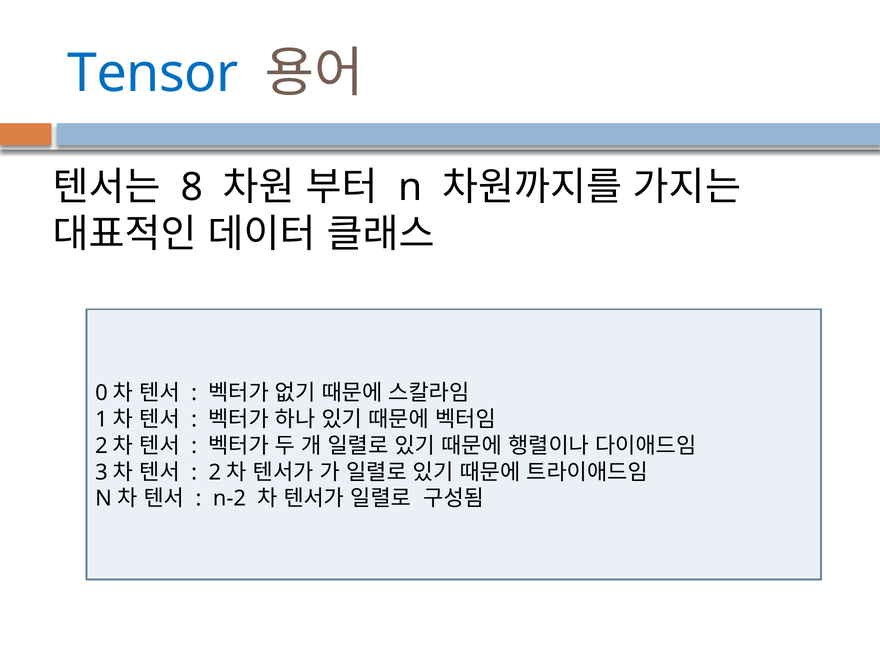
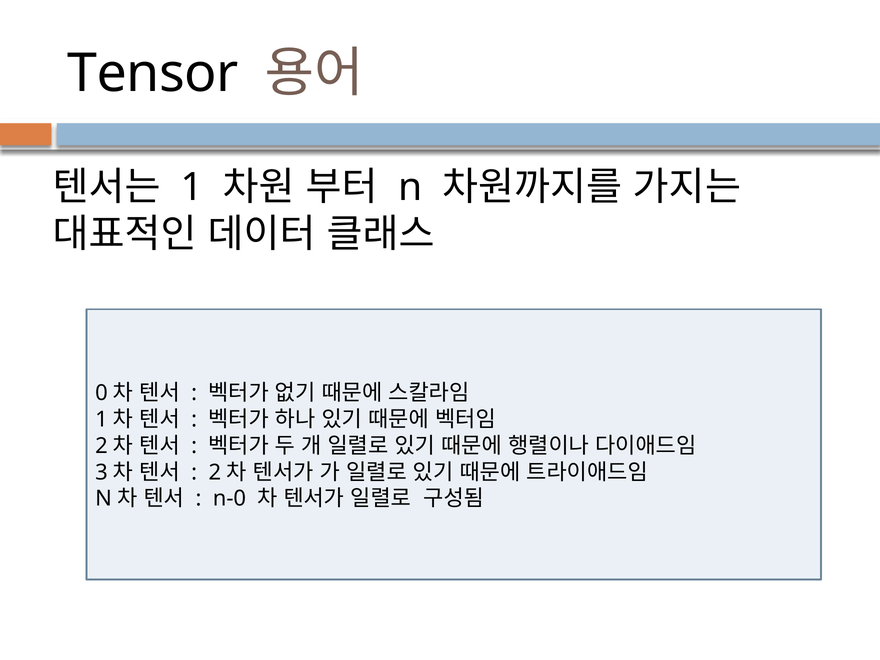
Tensor colour: blue -> black (153, 73)
8: 8 -> 1 (192, 187)
n-2: n-2 -> n-0 (229, 499)
